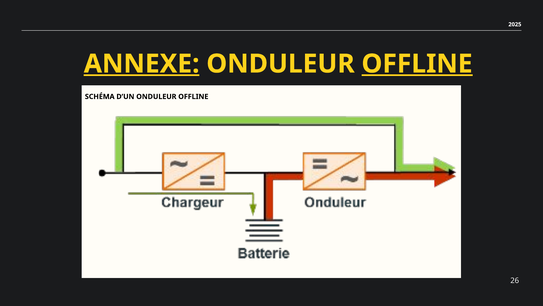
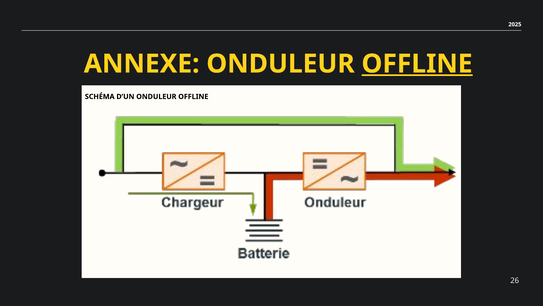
ANNEXE underline: present -> none (142, 64)
